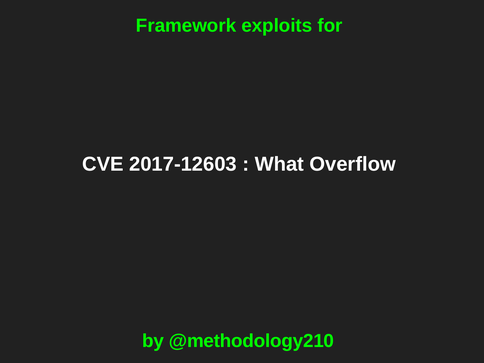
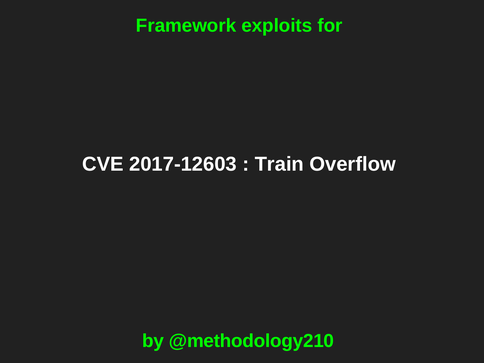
What: What -> Train (279, 164)
